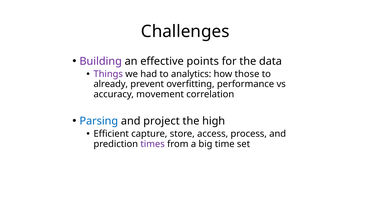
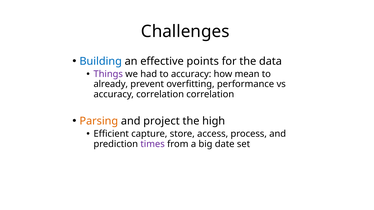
Building colour: purple -> blue (101, 61)
to analytics: analytics -> accuracy (191, 74)
those: those -> mean (247, 74)
accuracy movement: movement -> correlation (160, 94)
Parsing colour: blue -> orange (99, 121)
time: time -> date (225, 144)
